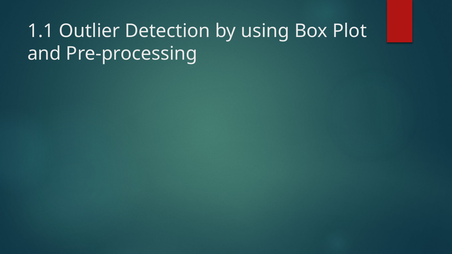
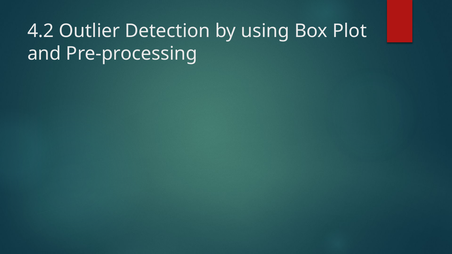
1.1: 1.1 -> 4.2 (41, 31)
